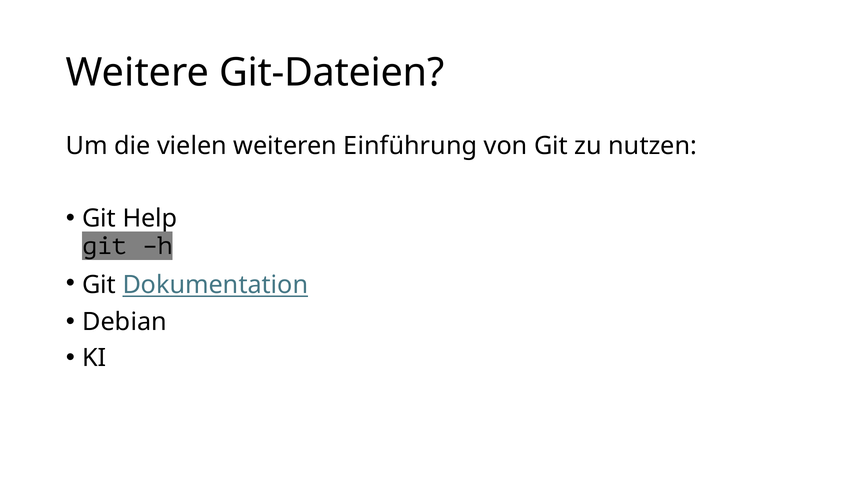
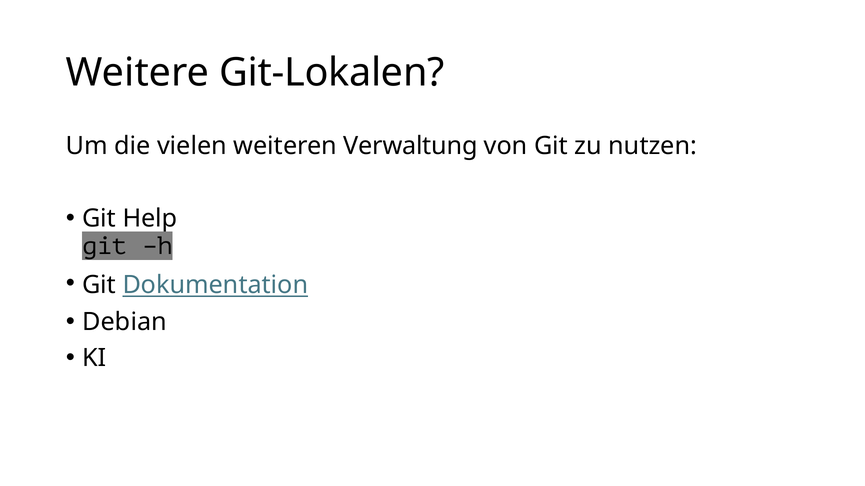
Git-Dateien: Git-Dateien -> Git-Lokalen (332, 73)
Einführung: Einführung -> Verwaltung (410, 146)
